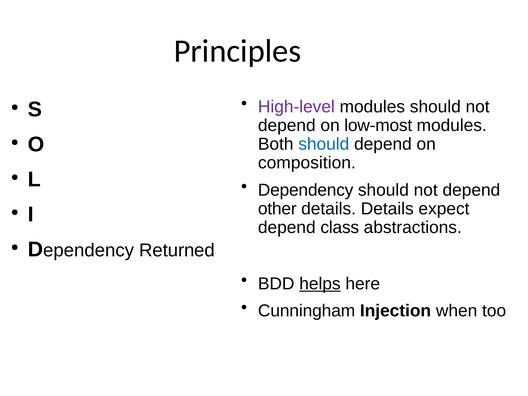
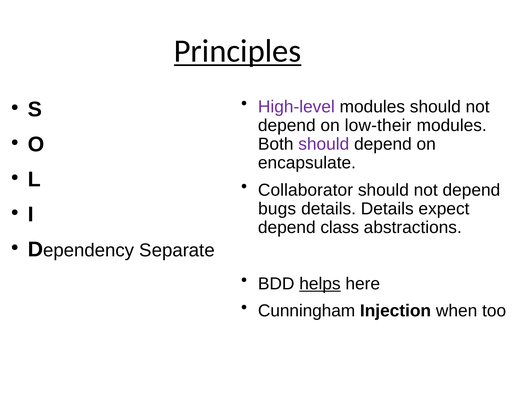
Principles underline: none -> present (238, 51)
low-most: low-most -> low-their (378, 126)
should colour: blue -> purple (324, 144)
composition: composition -> encapsulate (307, 163)
Dependency: Dependency -> Collaborator (305, 190)
other: other -> bugs (277, 209)
Returned: Returned -> Separate (177, 250)
